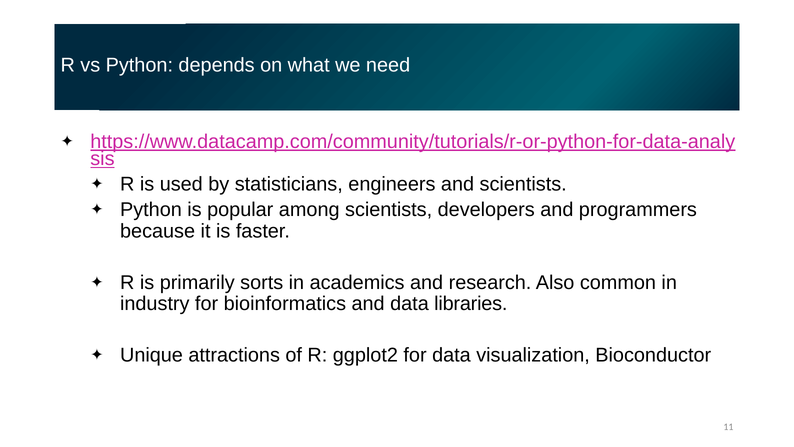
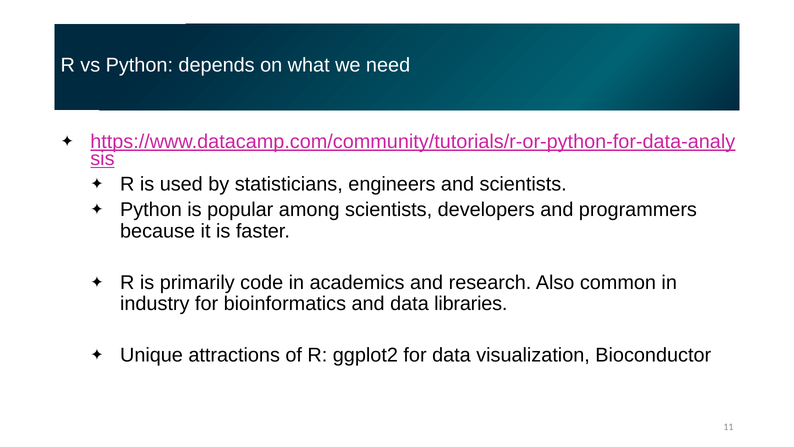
sorts: sorts -> code (262, 282)
